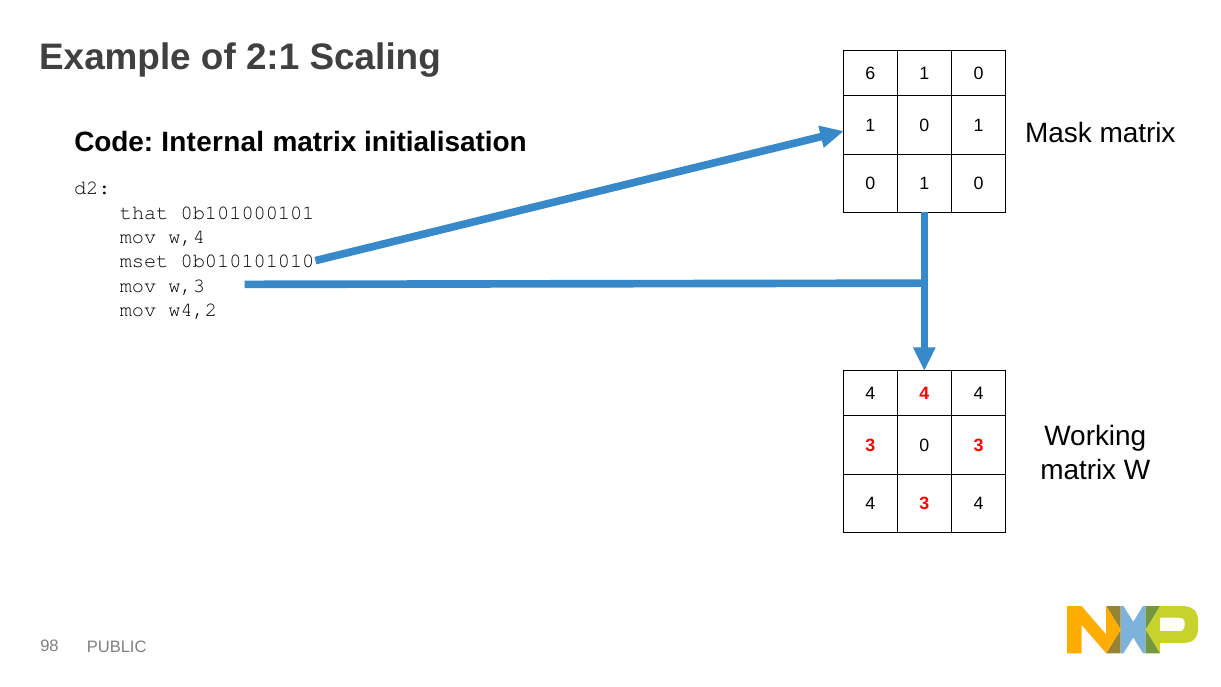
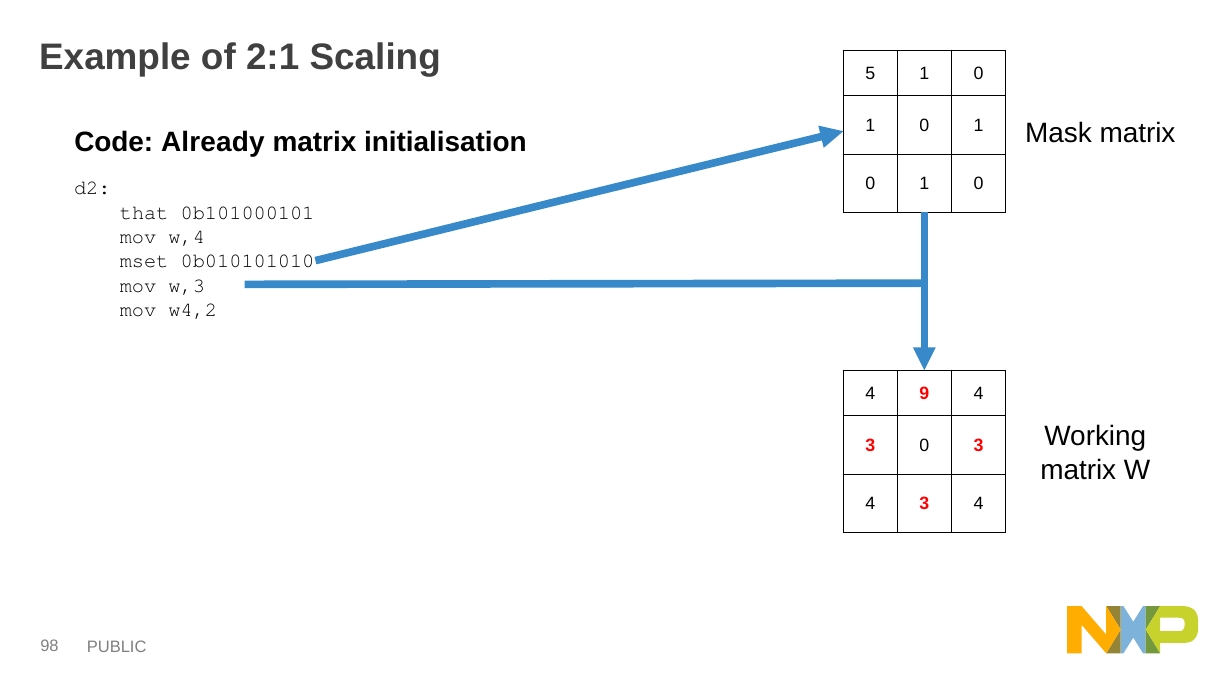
6: 6 -> 5 (870, 73)
Internal: Internal -> Already (213, 142)
4: 4 -> 9 (924, 393)
